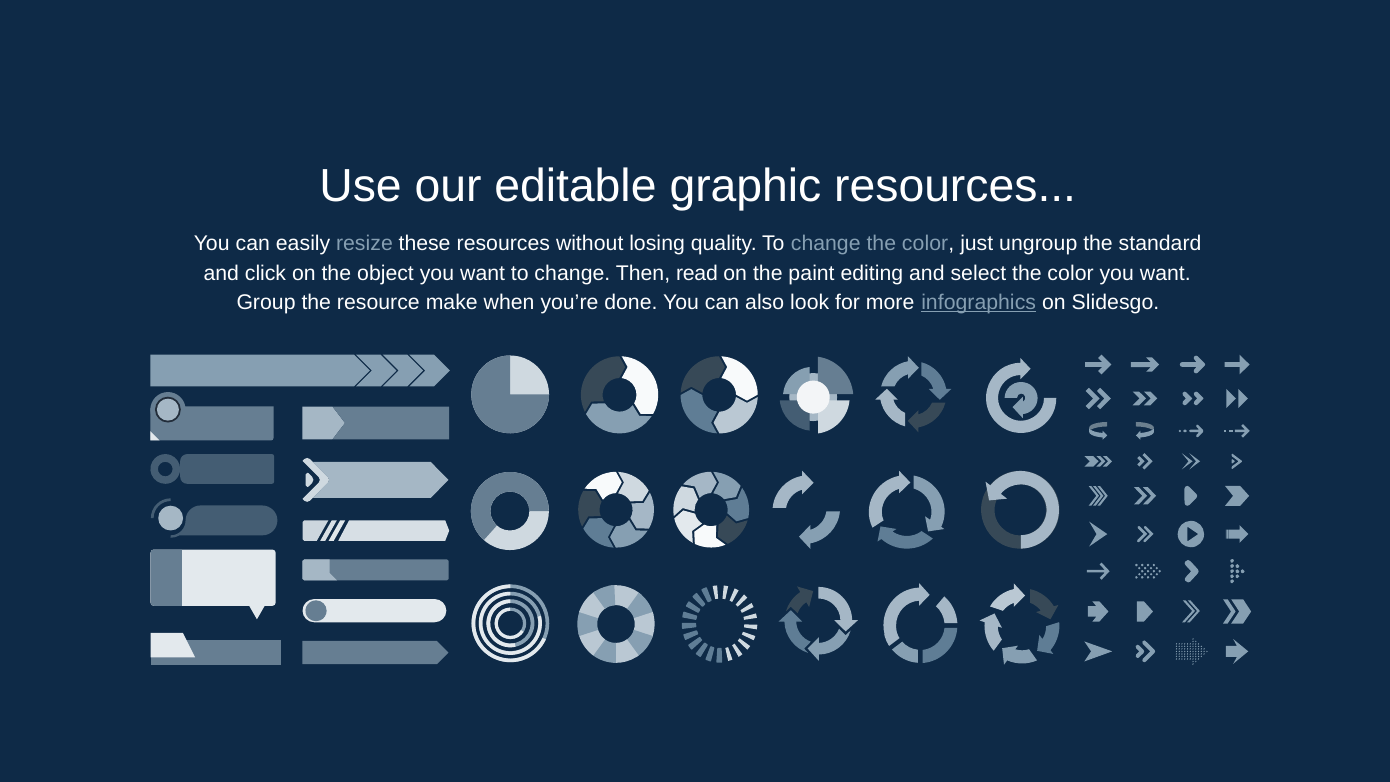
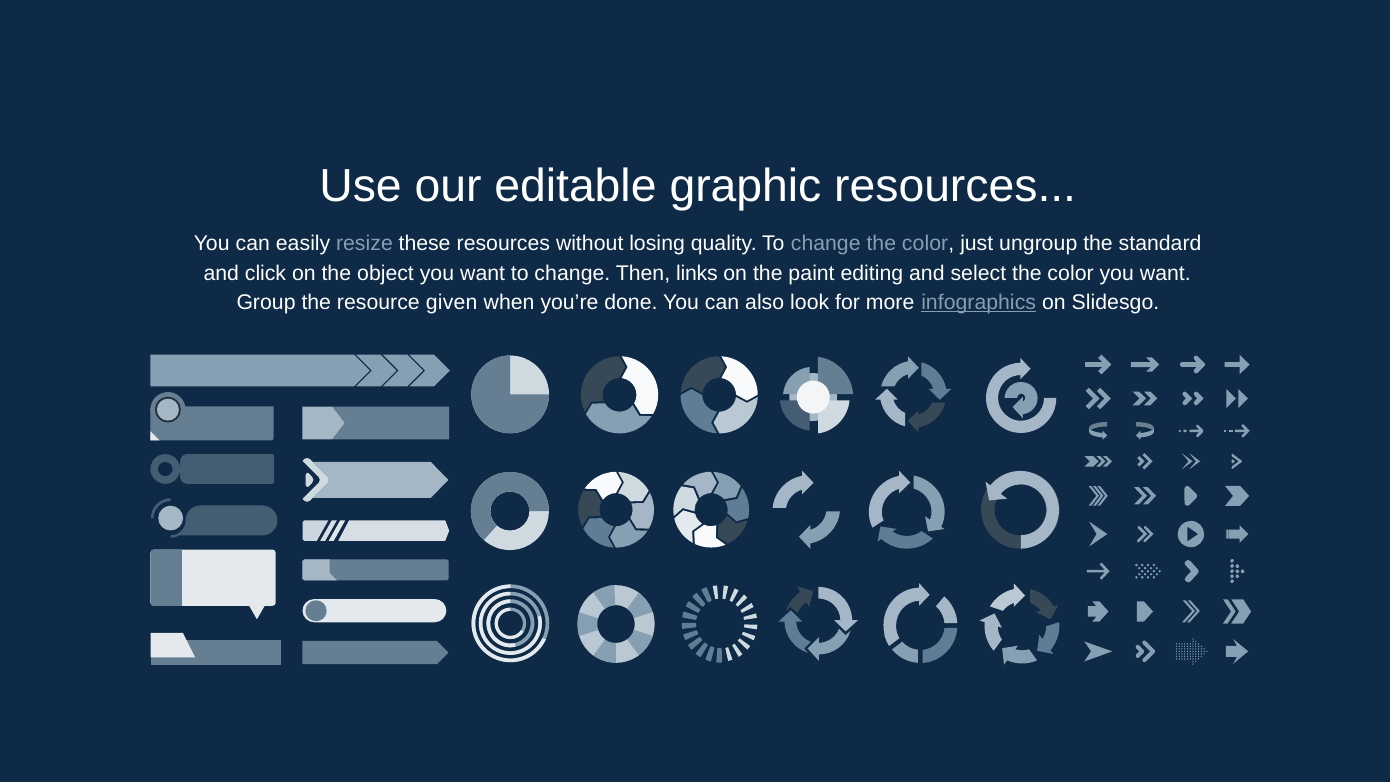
read: read -> links (697, 273)
make: make -> given (452, 302)
